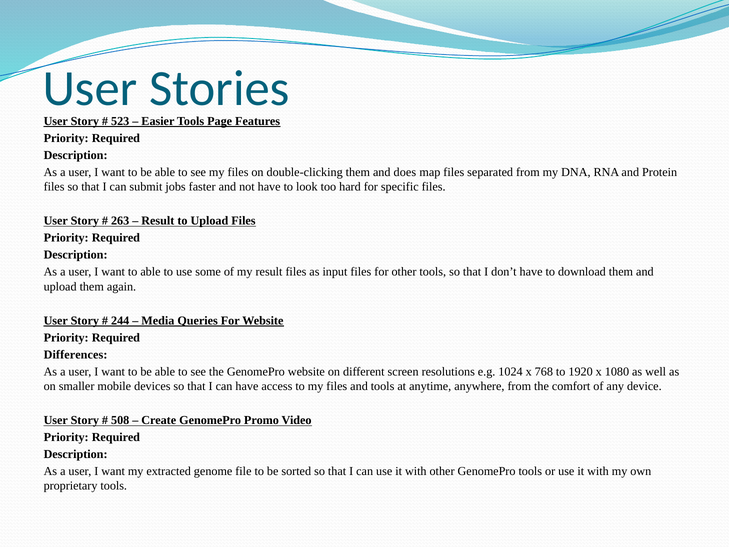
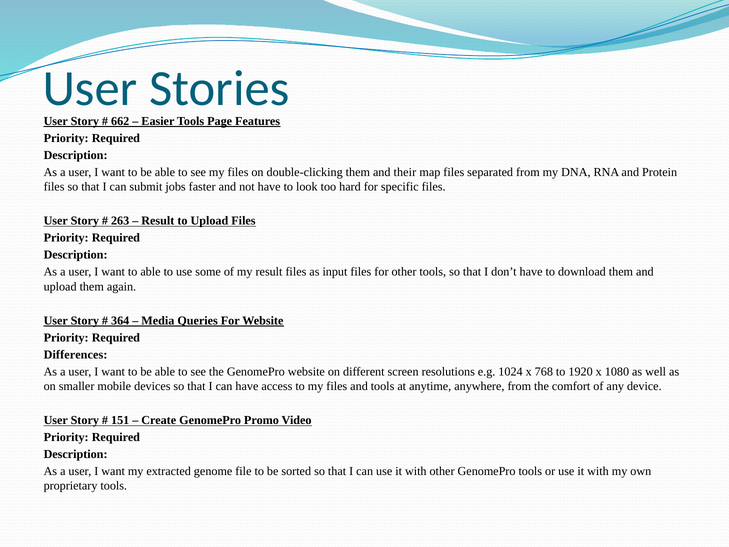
523: 523 -> 662 (120, 121)
does: does -> their (405, 172)
244: 244 -> 364 (120, 320)
508: 508 -> 151 (120, 420)
